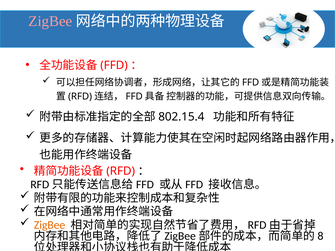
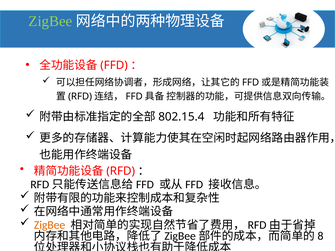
ZigBee colour: pink -> light green (50, 21)
